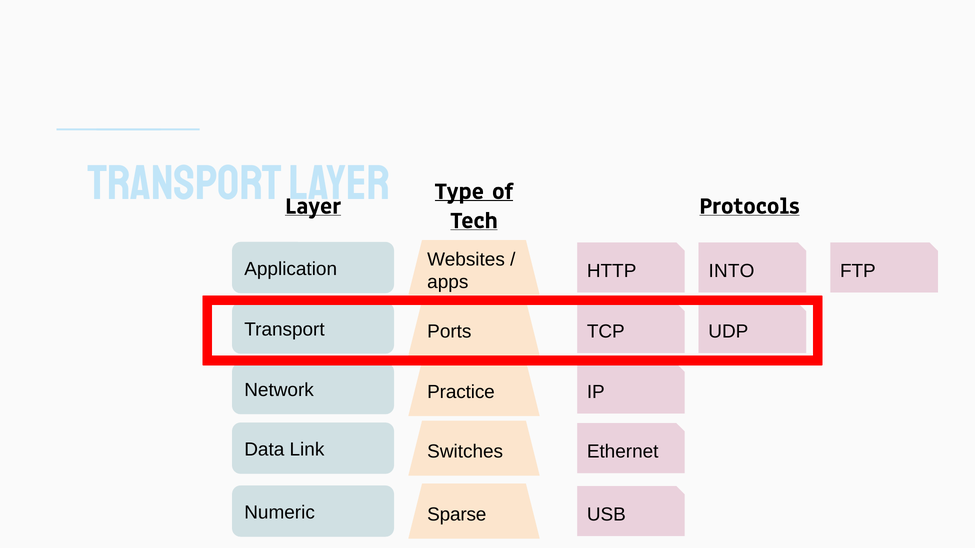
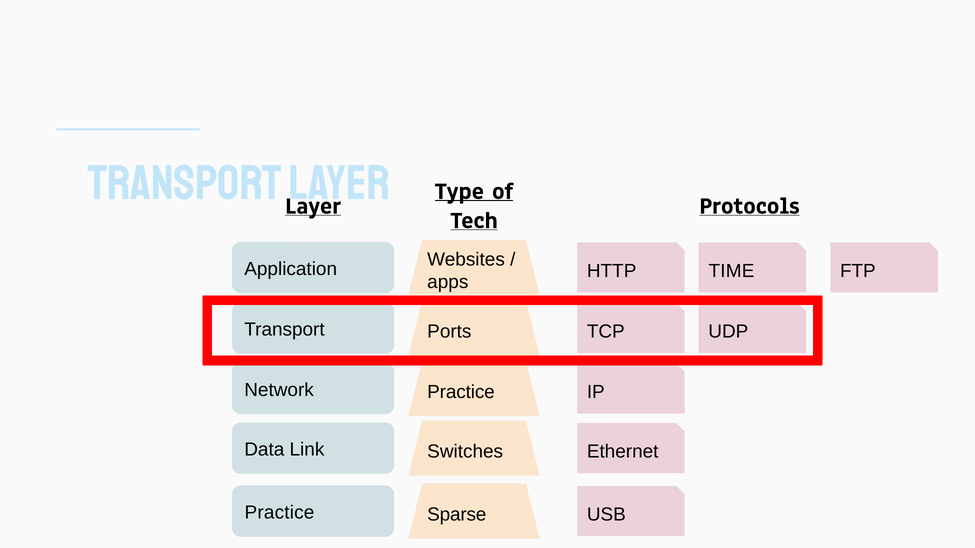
INTO: INTO -> TIME (731, 271)
Numeric: Numeric -> Practice (279, 513)
